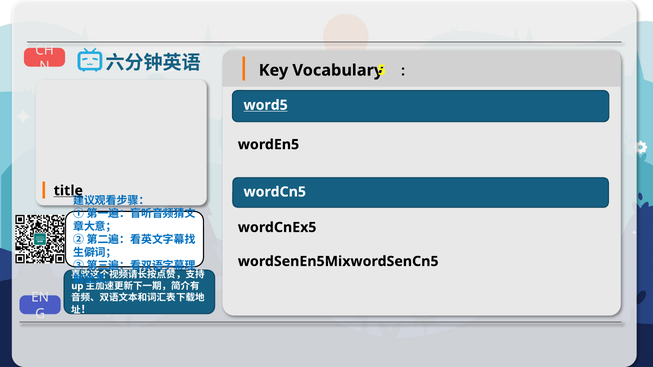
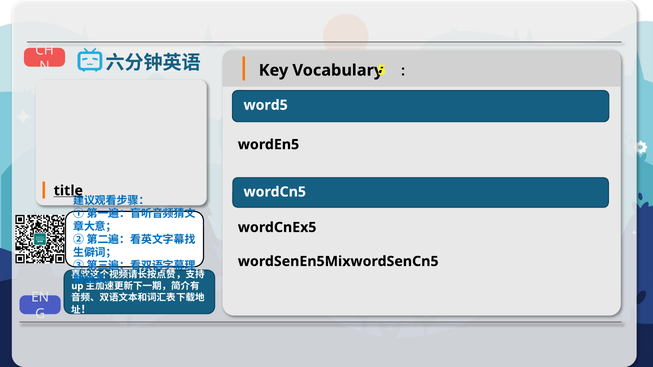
word5 underline: present -> none (266, 105)
